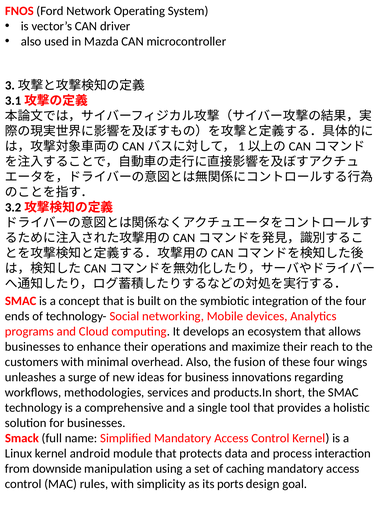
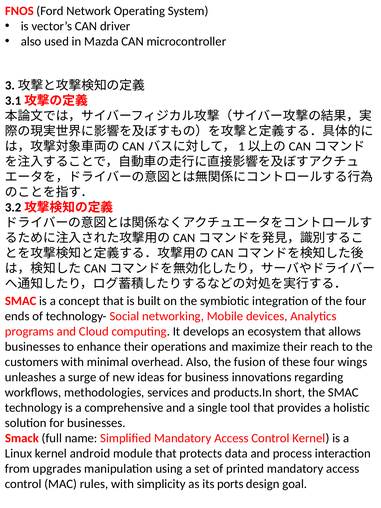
downside: downside -> upgrades (57, 469)
caching: caching -> printed (245, 469)
